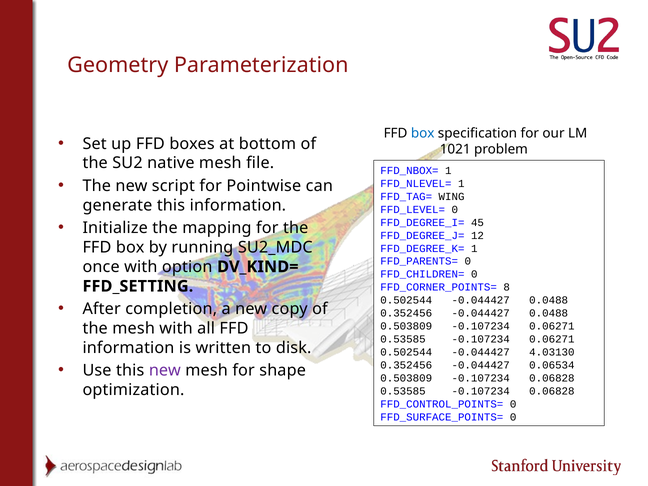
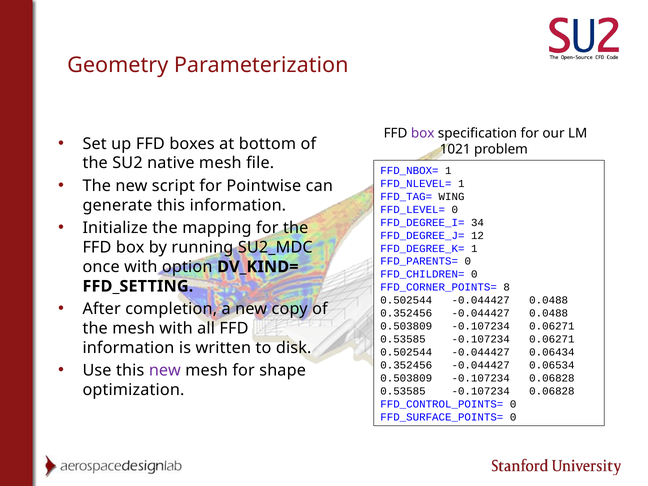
box colour: blue -> purple (423, 133)
45: 45 -> 34 (477, 223)
4.03130: 4.03130 -> 0.06434 (552, 352)
